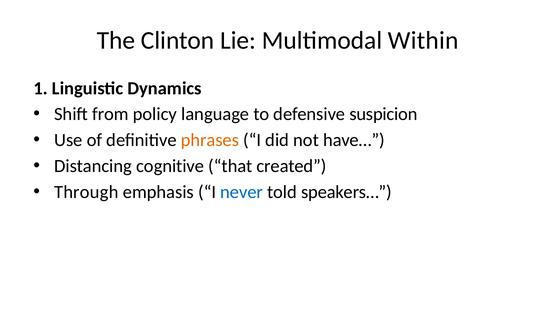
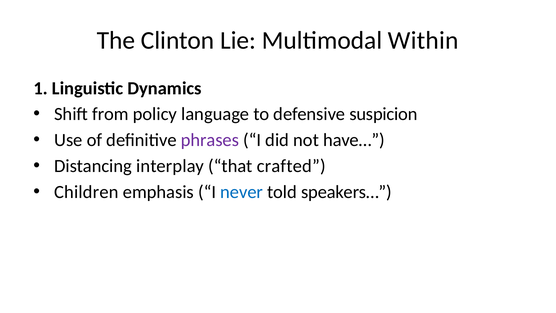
phrases colour: orange -> purple (210, 140)
cognitive: cognitive -> interplay (170, 166)
created: created -> crafted (291, 166)
Through: Through -> Children (86, 192)
